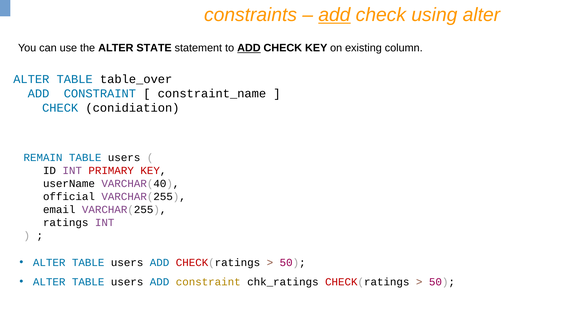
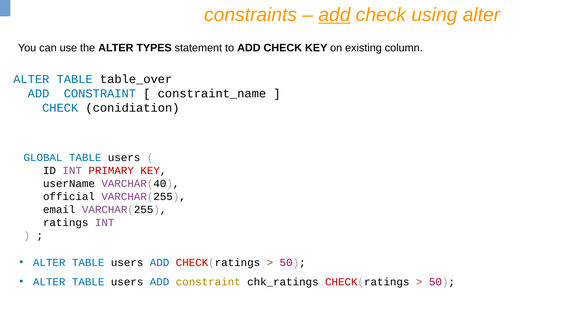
STATE: STATE -> TYPES (154, 48)
ADD underline: present -> none (249, 48)
REMAIN: REMAIN -> GLOBAL (43, 158)
